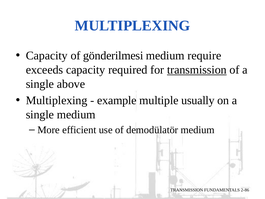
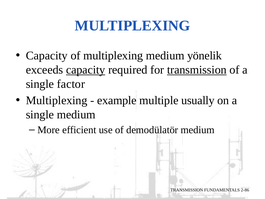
of gönderilmesi: gönderilmesi -> multiplexing (113, 56)
require: require -> yönelik (205, 56)
capacity underline: none -> present (86, 70)
above: above -> factor (71, 84)
